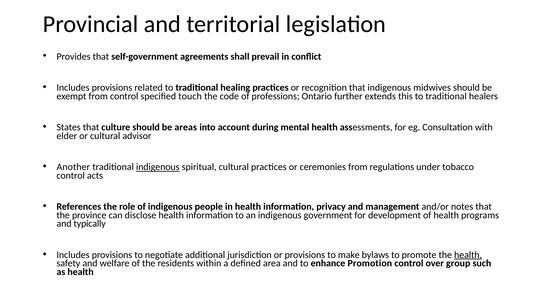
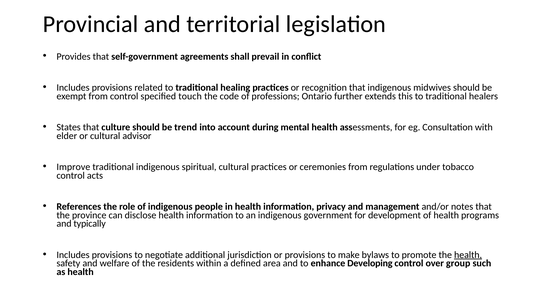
areas: areas -> trend (186, 128)
Another: Another -> Improve (73, 167)
indigenous underline: present -> none (158, 167)
Promotion: Promotion -> Developing (370, 264)
